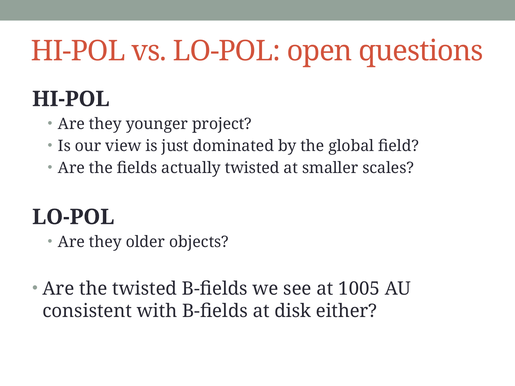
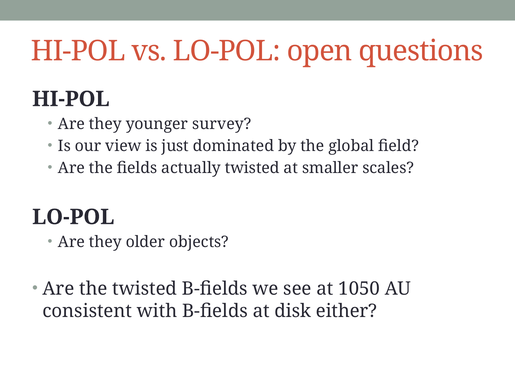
project: project -> survey (222, 124)
1005: 1005 -> 1050 (359, 289)
